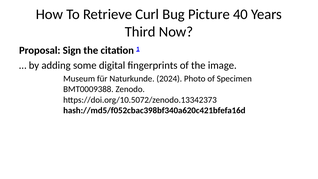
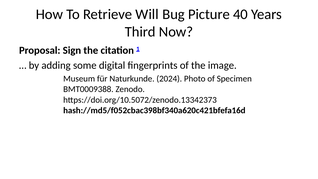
Curl: Curl -> Will (147, 14)
